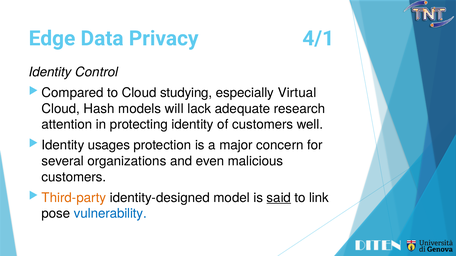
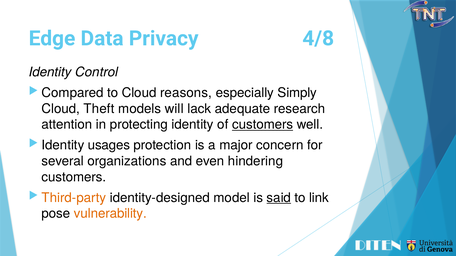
4/1: 4/1 -> 4/8 (318, 39)
studying: studying -> reasons (186, 93)
Virtual: Virtual -> Simply (297, 93)
Hash: Hash -> Theft (99, 109)
customers underline: none -> present (263, 125)
malicious: malicious -> hindering (256, 161)
vulnerability colour: blue -> orange (110, 214)
